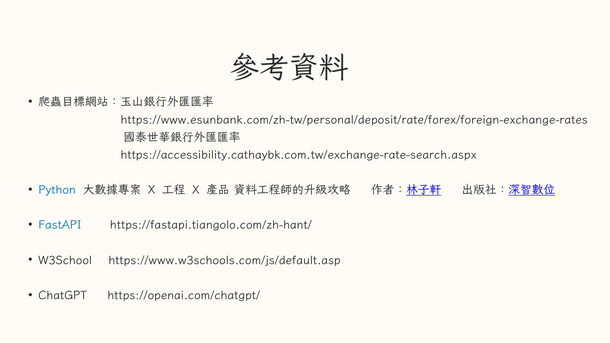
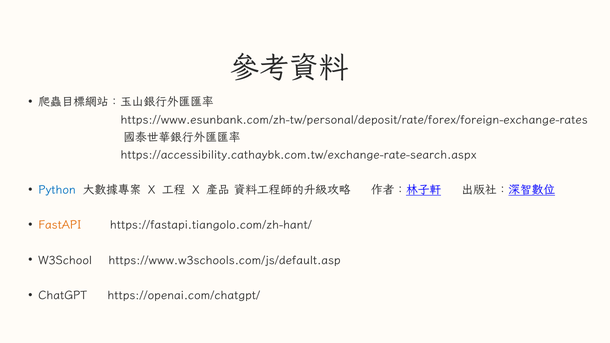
FastAPI colour: blue -> orange (60, 225)
